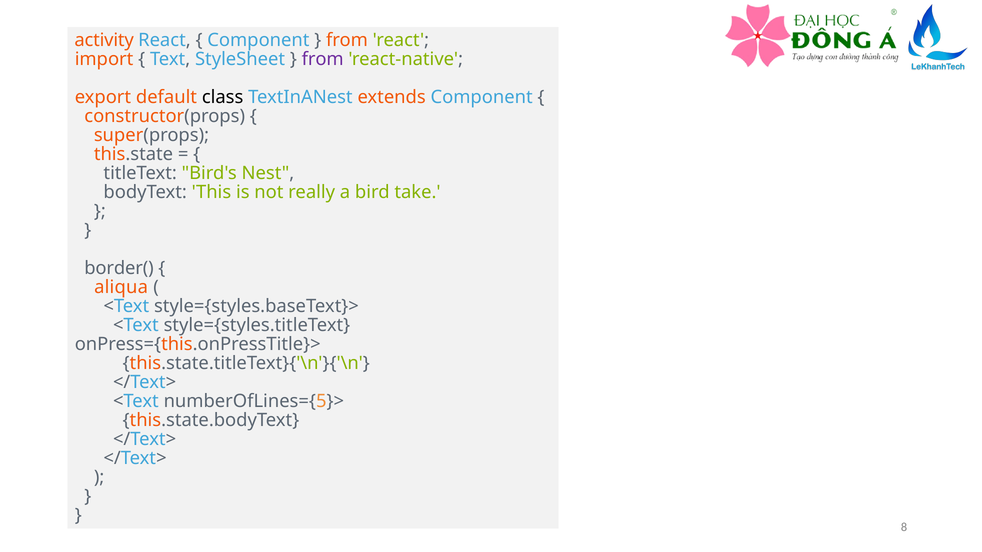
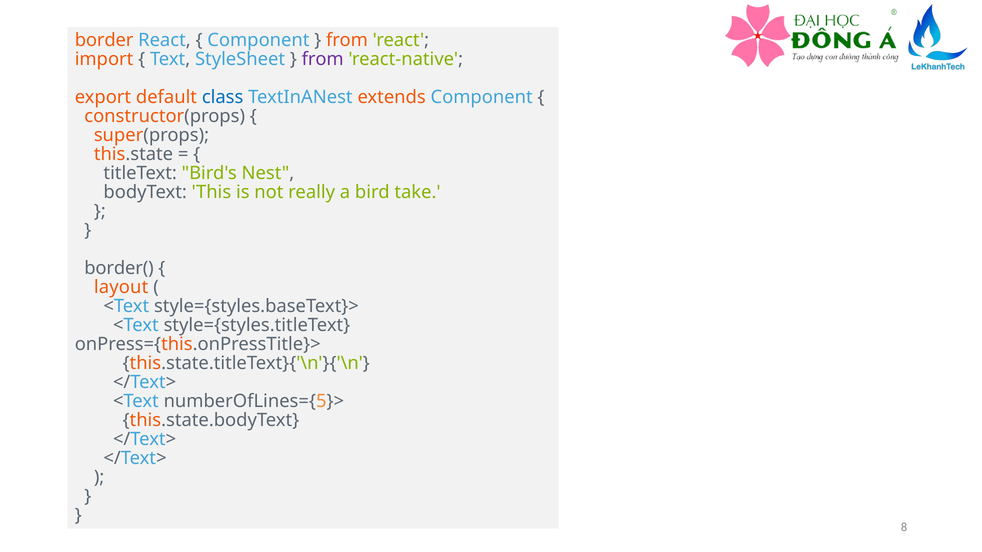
activity: activity -> border (104, 40)
class colour: black -> blue (223, 97)
aliqua: aliqua -> layout (121, 287)
